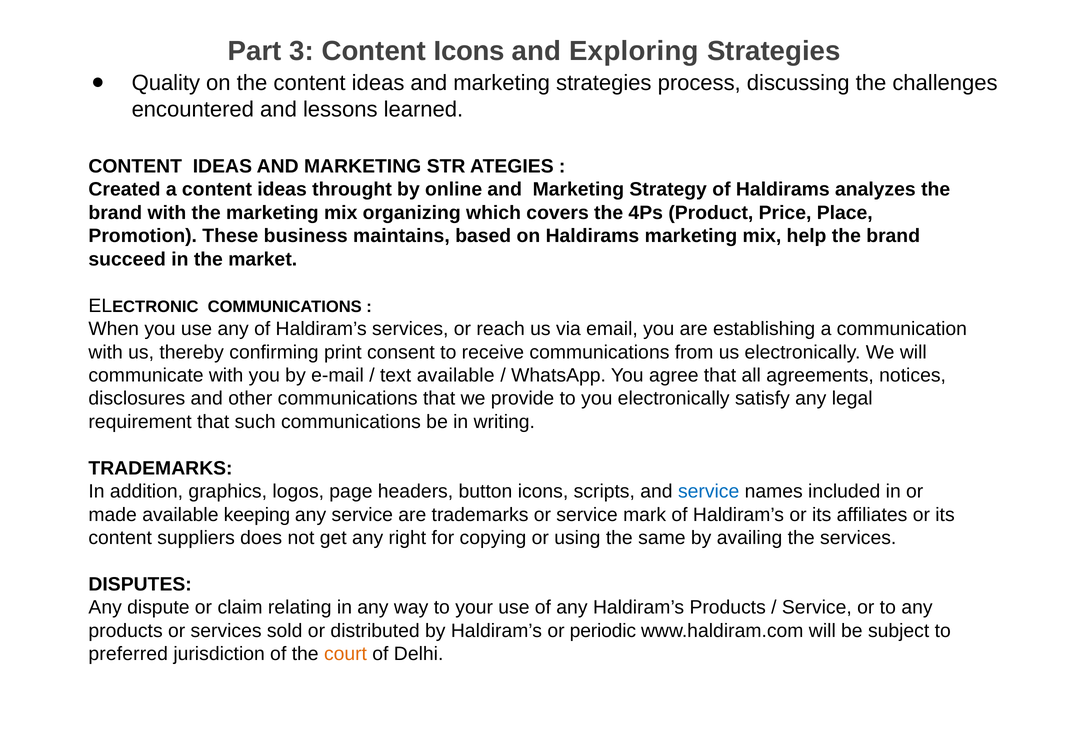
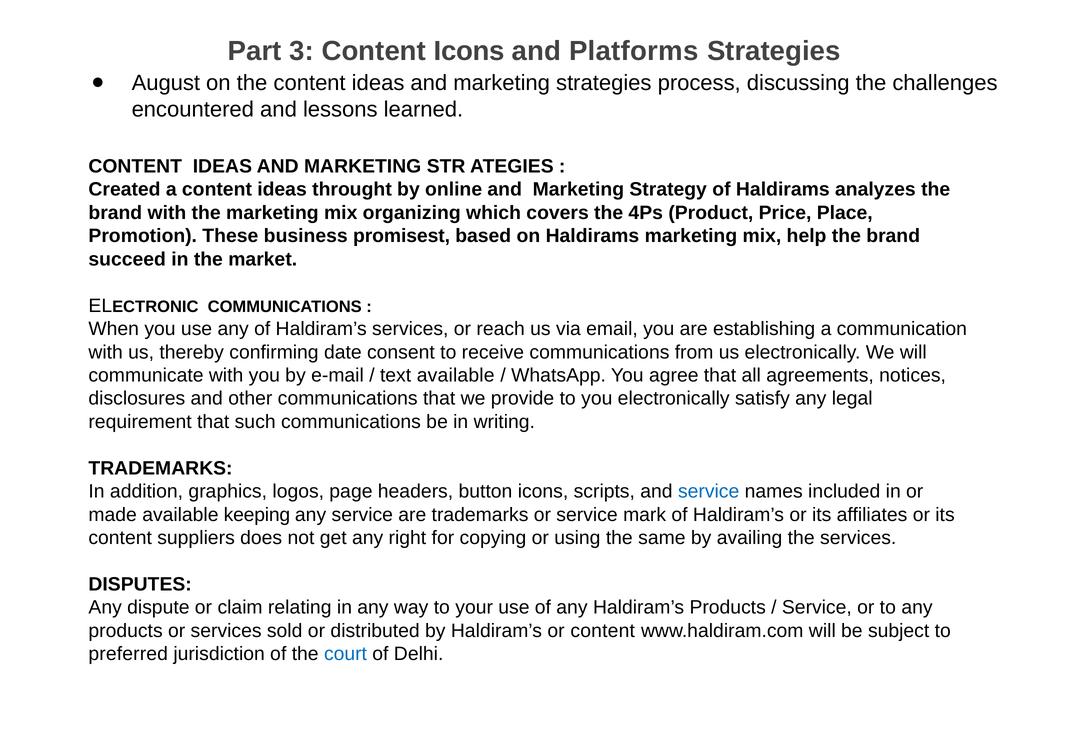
Exploring: Exploring -> Platforms (634, 51)
Quality: Quality -> August (166, 83)
maintains: maintains -> promisest (402, 236)
print: print -> date (343, 352)
or periodic: periodic -> content (603, 630)
court colour: orange -> blue (345, 654)
